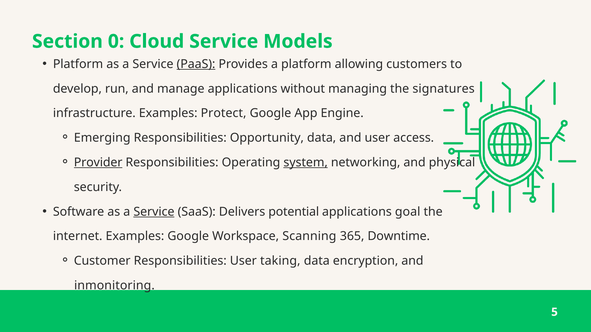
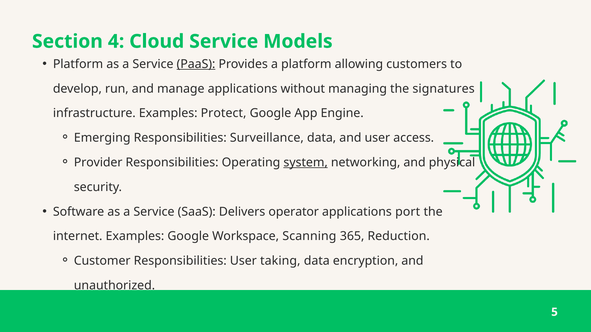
0: 0 -> 4 (116, 41)
Opportunity: Opportunity -> Surveillance (267, 138)
Provider underline: present -> none (98, 163)
Service underline: present -> none (154, 212)
potential: potential -> operator (294, 212)
goal: goal -> port (408, 212)
Downtime: Downtime -> Reduction (399, 237)
inmonitoring: inmonitoring -> unauthorized (114, 286)
